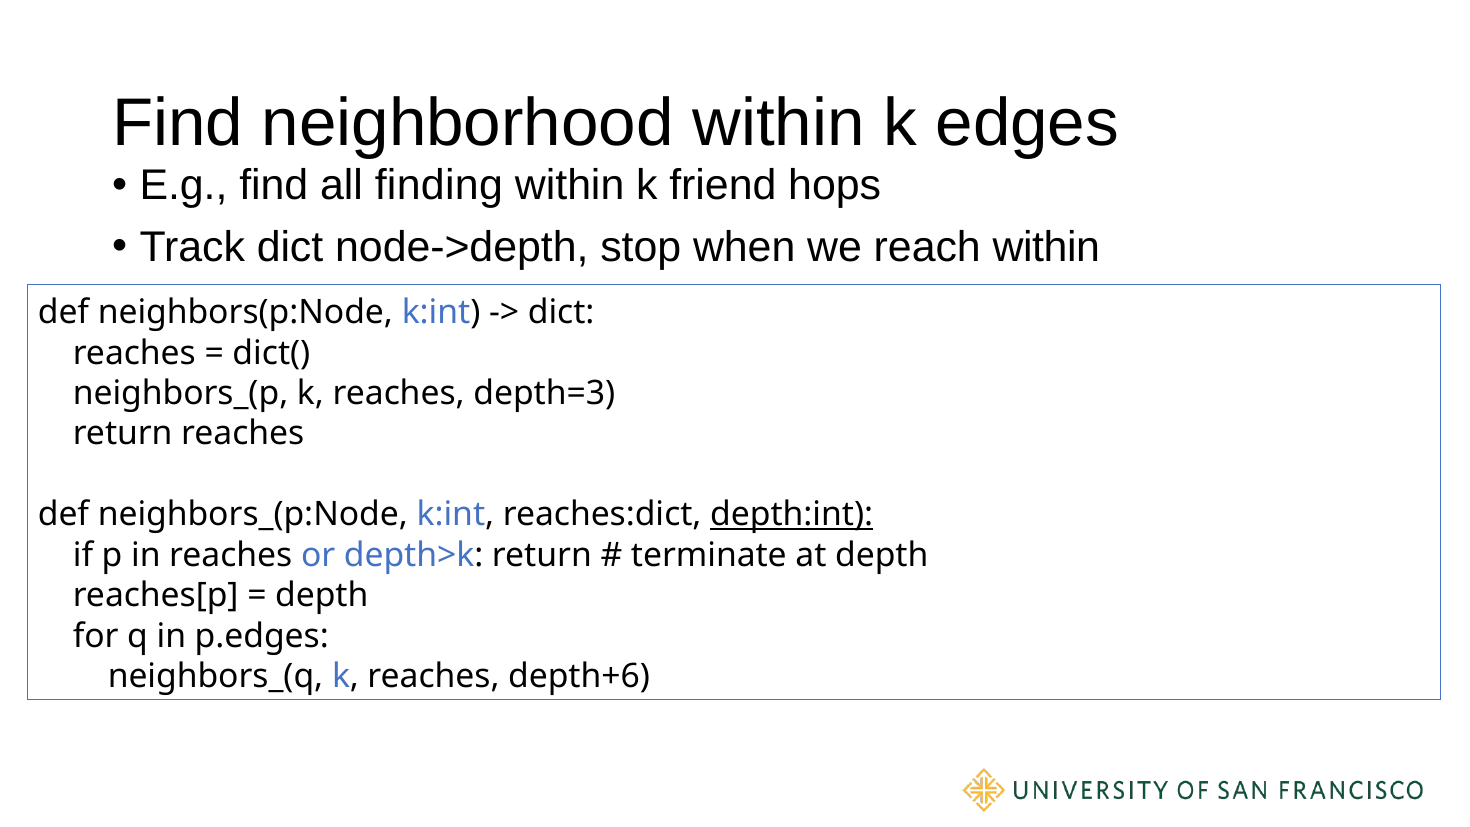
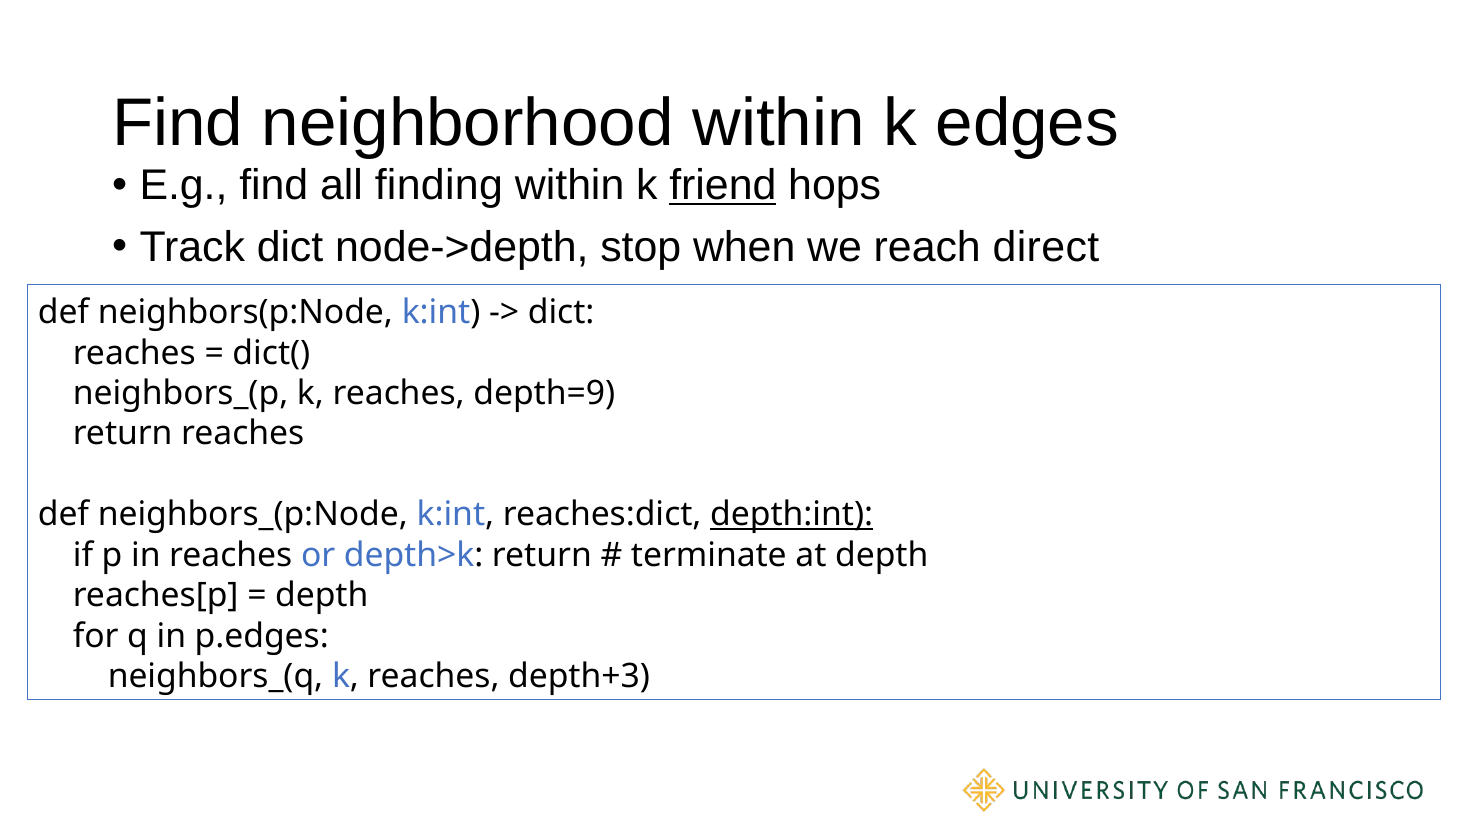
friend underline: none -> present (723, 186)
reach within: within -> direct (1046, 247)
depth=3: depth=3 -> depth=9 (544, 393)
depth+6: depth+6 -> depth+3 (579, 676)
